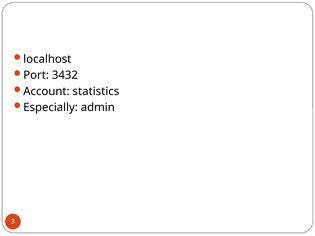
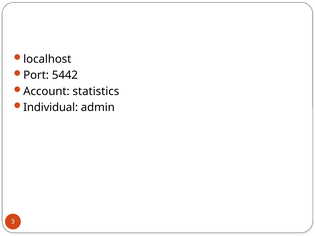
3432: 3432 -> 5442 (65, 75)
Especially: Especially -> Individual (51, 108)
